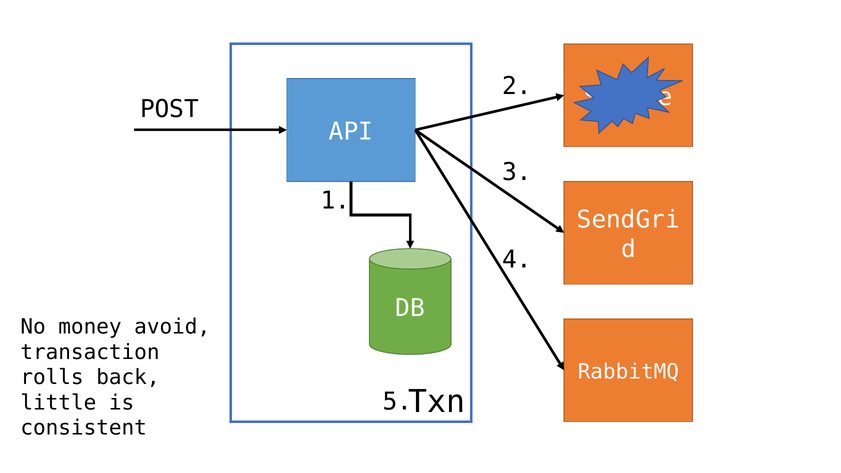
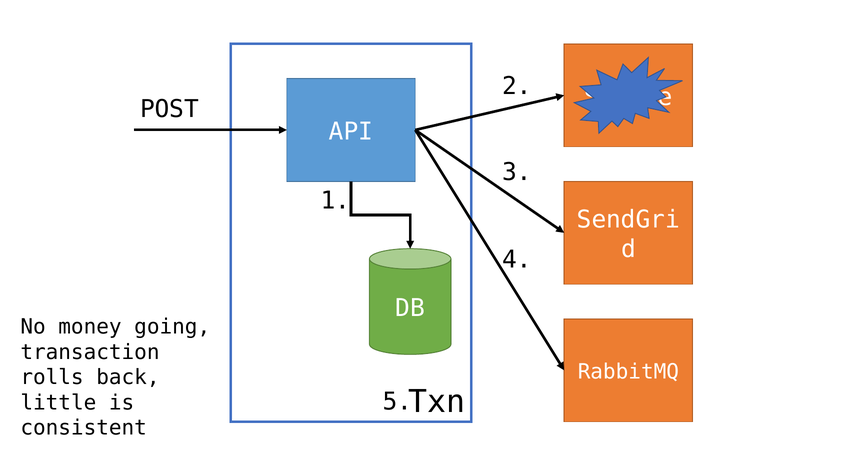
avoid: avoid -> going (172, 327)
